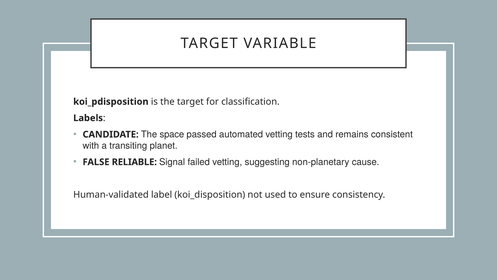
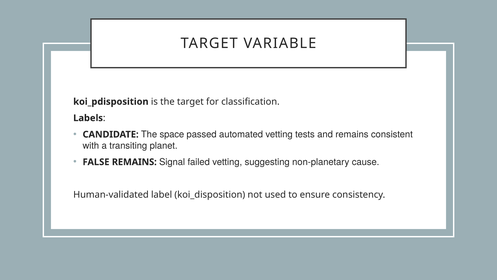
FALSE RELIABLE: RELIABLE -> REMAINS (134, 162)
